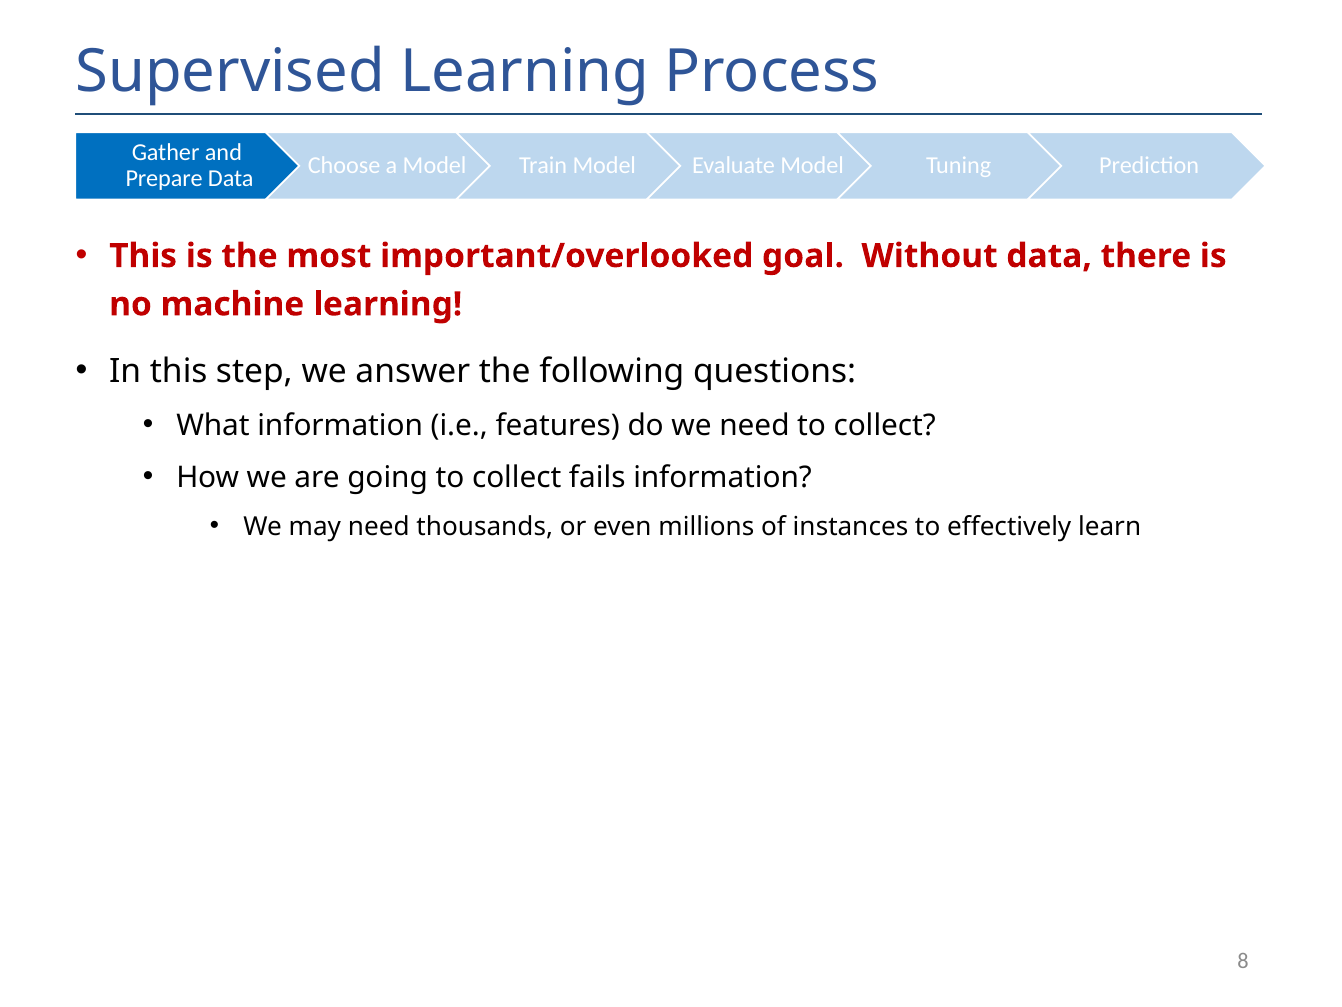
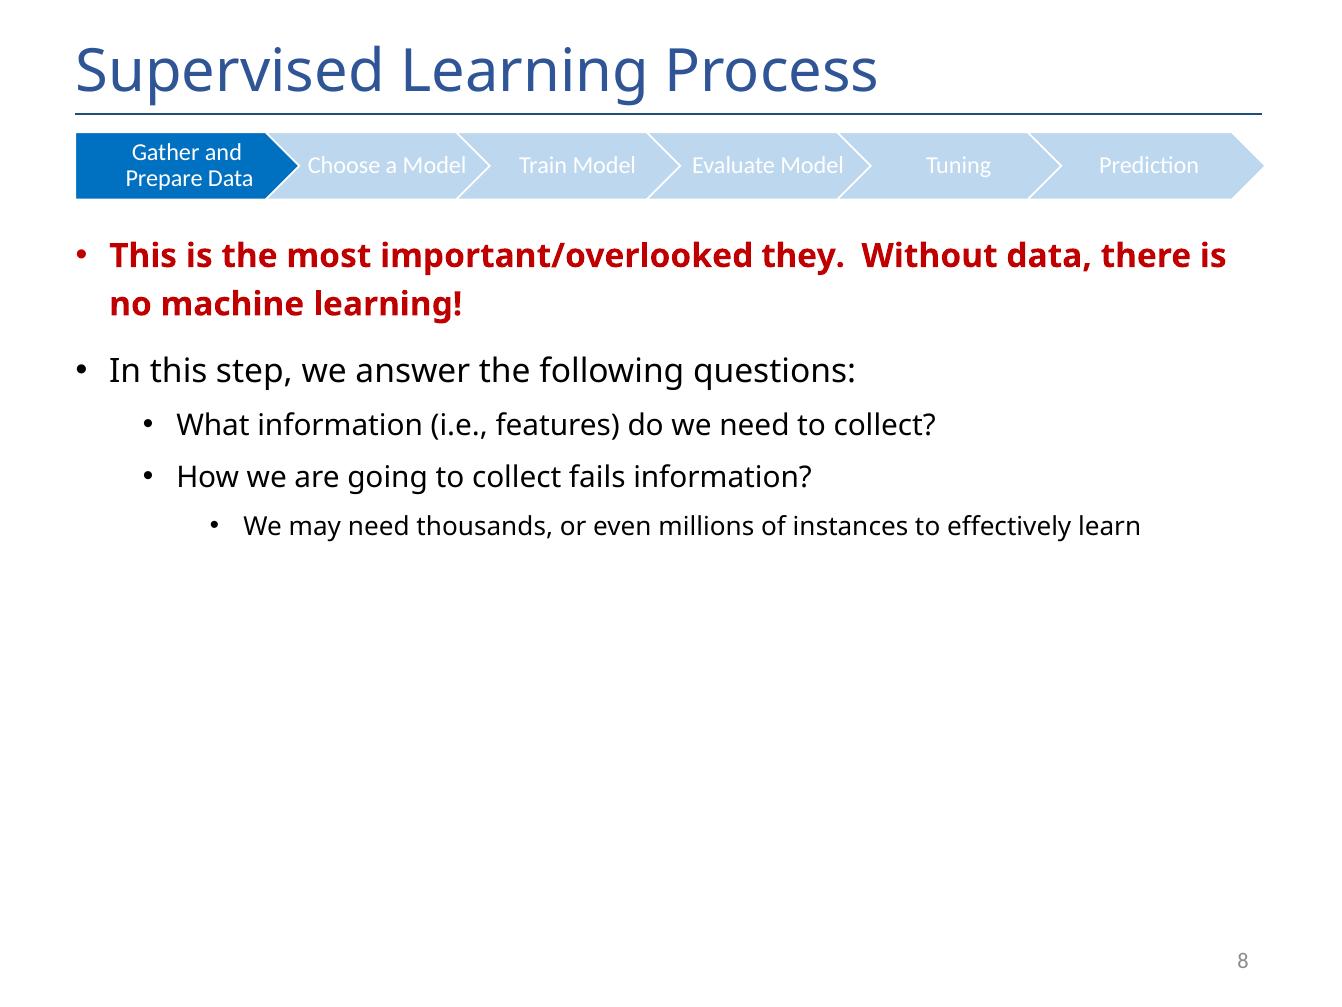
goal: goal -> they (803, 256)
